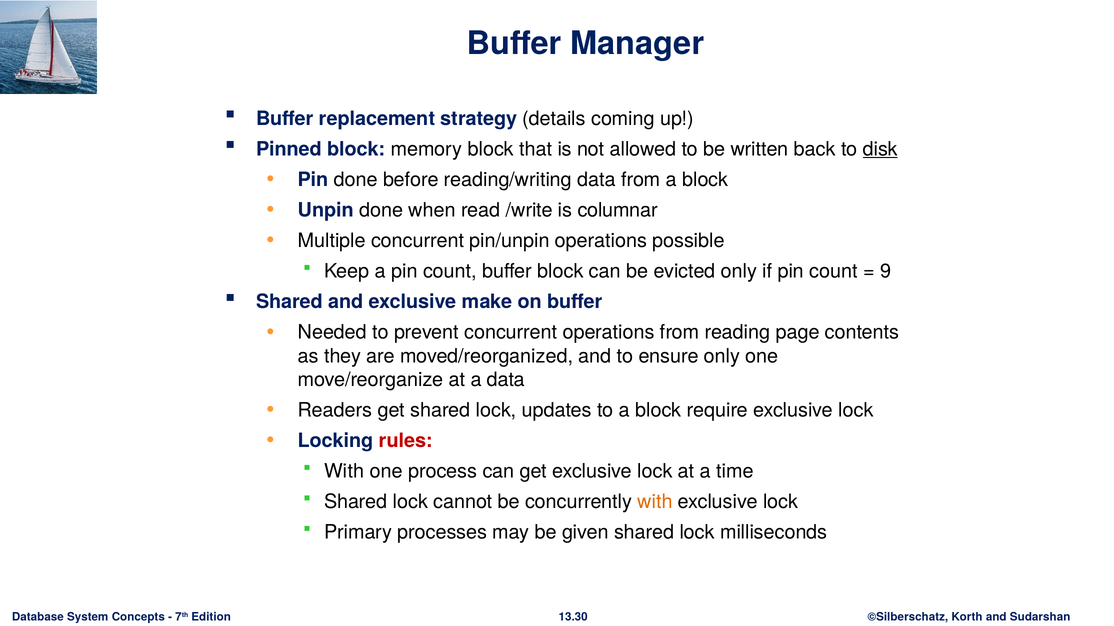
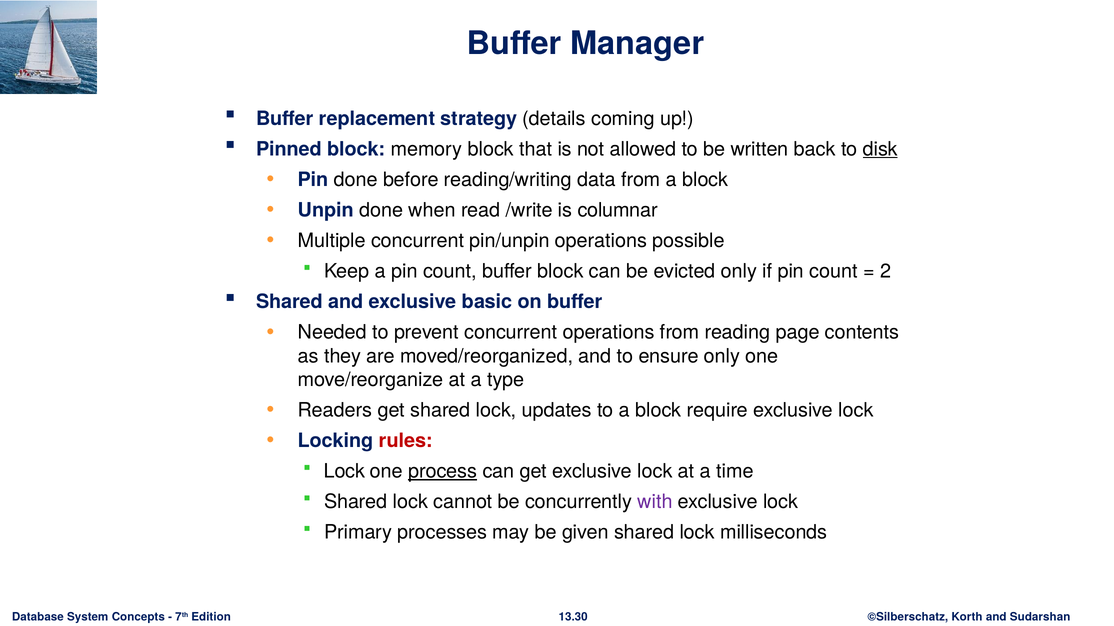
9: 9 -> 2 (886, 272)
make: make -> basic (487, 302)
a data: data -> type (506, 380)
With: With -> Lock (344, 472)
process underline: none -> present (443, 472)
with colour: orange -> purple (655, 502)
